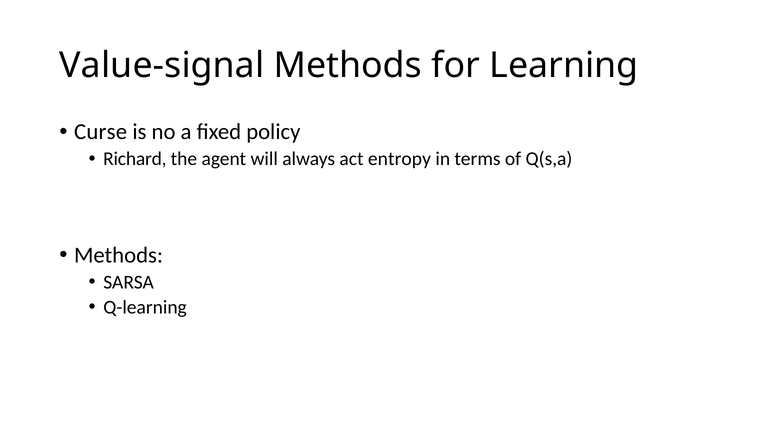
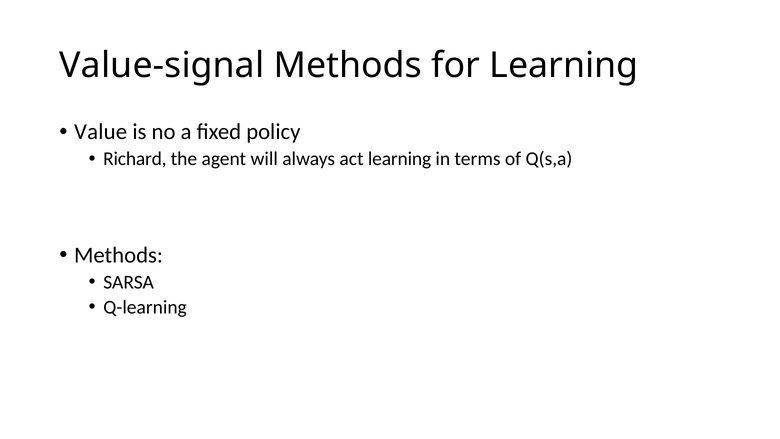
Curse: Curse -> Value (101, 132)
act entropy: entropy -> learning (400, 159)
